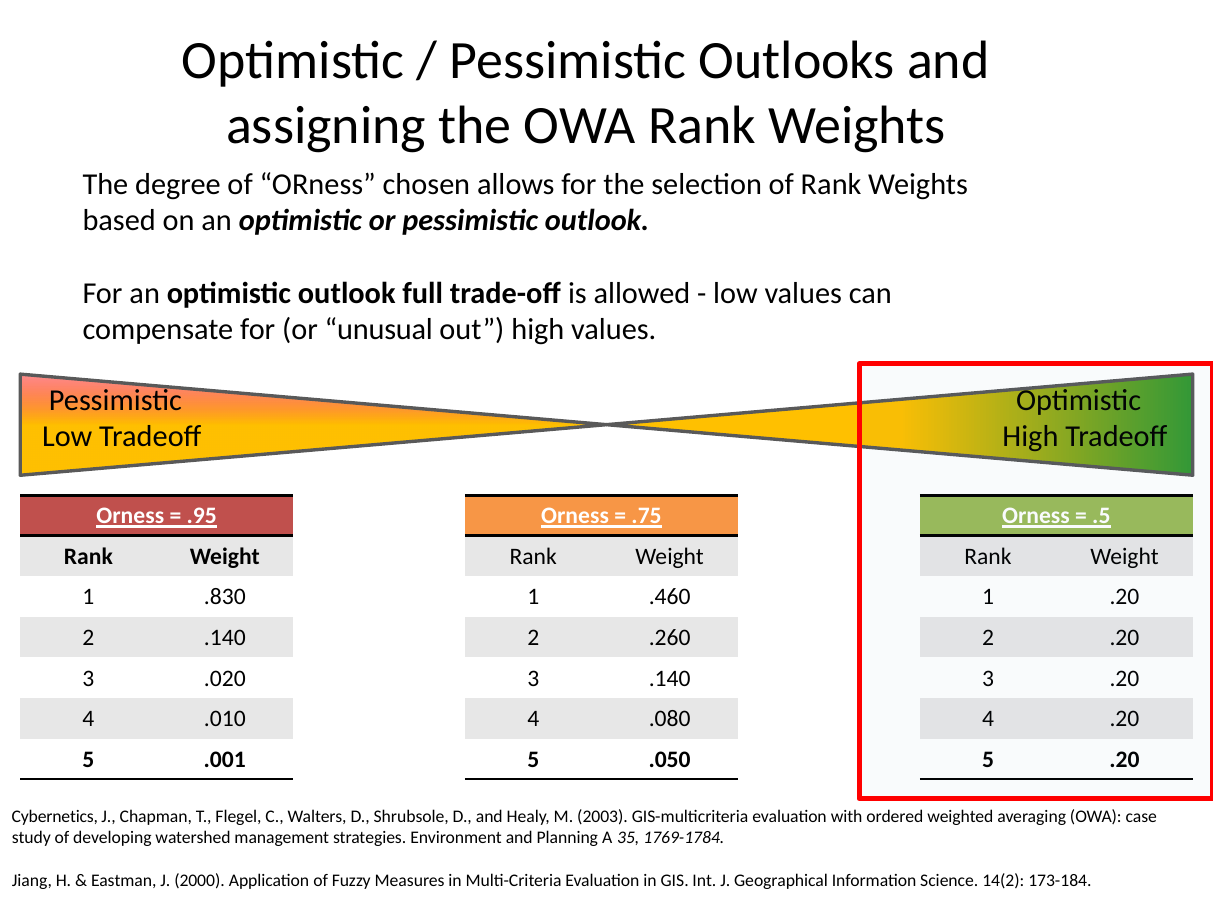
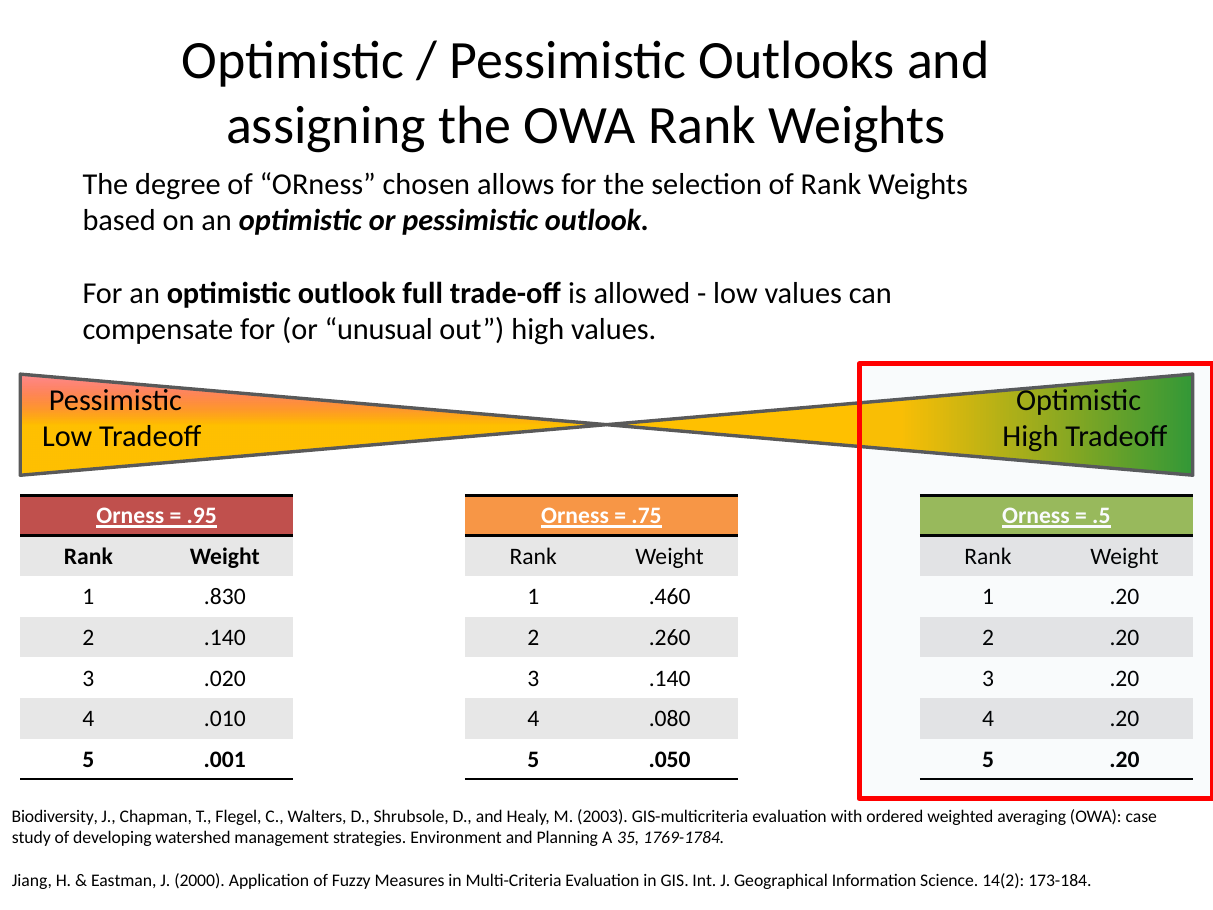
Cybernetics: Cybernetics -> Biodiversity (55, 816)
